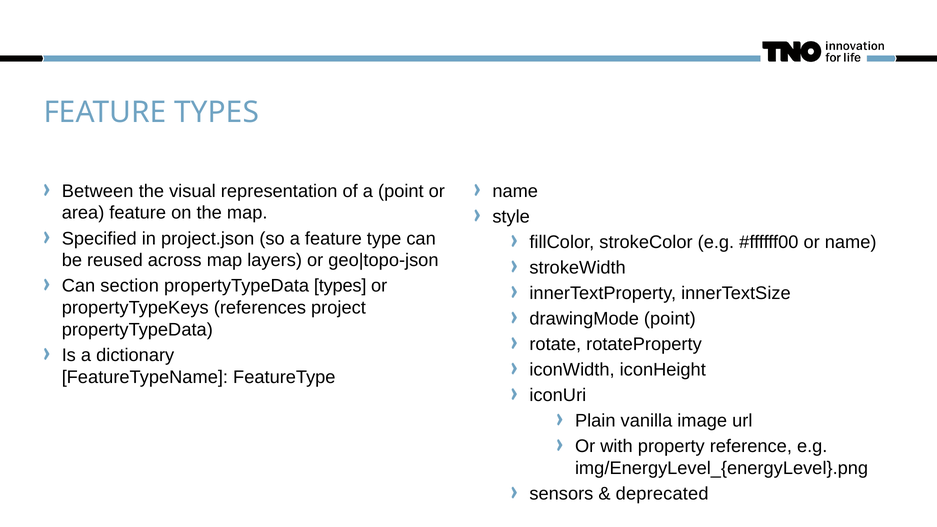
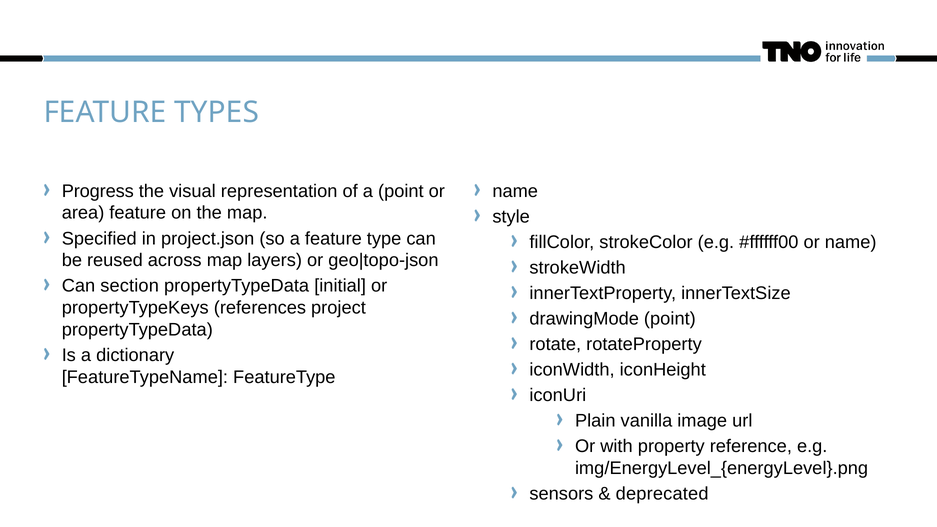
Between: Between -> Progress (98, 191)
propertyTypeData types: types -> initial (340, 286)
